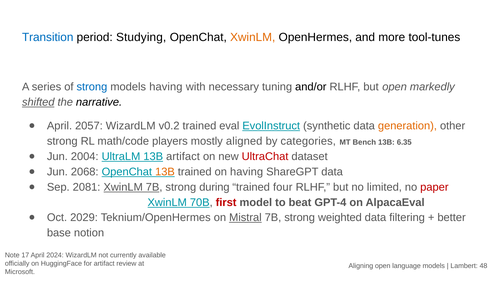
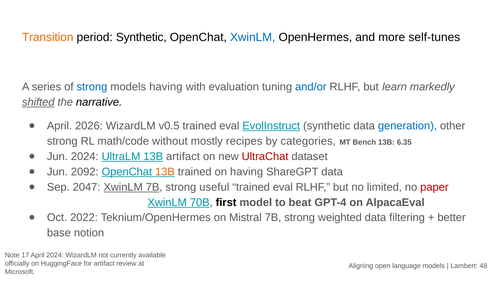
Transition colour: blue -> orange (48, 37)
period Studying: Studying -> Synthetic (141, 37)
XwinLM colour: orange -> blue (253, 37)
tool-tunes: tool-tunes -> self-tunes (434, 37)
necessary: necessary -> evaluation (234, 87)
and/or colour: black -> blue (311, 87)
but open: open -> learn (395, 87)
2057: 2057 -> 2026 (89, 126)
v0.2: v0.2 -> v0.5 (169, 126)
generation colour: orange -> blue (407, 126)
players: players -> without (170, 141)
aligned: aligned -> recipes (244, 141)
Jun 2004: 2004 -> 2024 (85, 156)
2068: 2068 -> 2092 (85, 172)
2081: 2081 -> 2047 (87, 187)
during: during -> useful (214, 187)
four: four -> eval (283, 187)
first colour: red -> black (226, 202)
2029: 2029 -> 2022 (84, 217)
Mistral underline: present -> none (245, 217)
